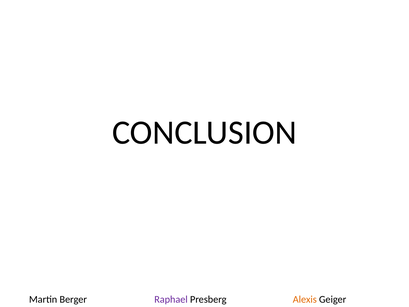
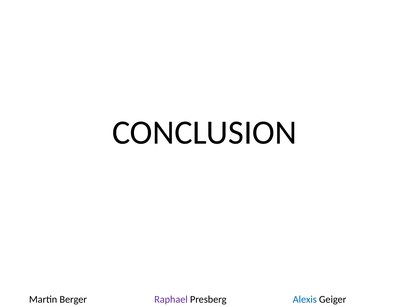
Alexis colour: orange -> blue (305, 299)
